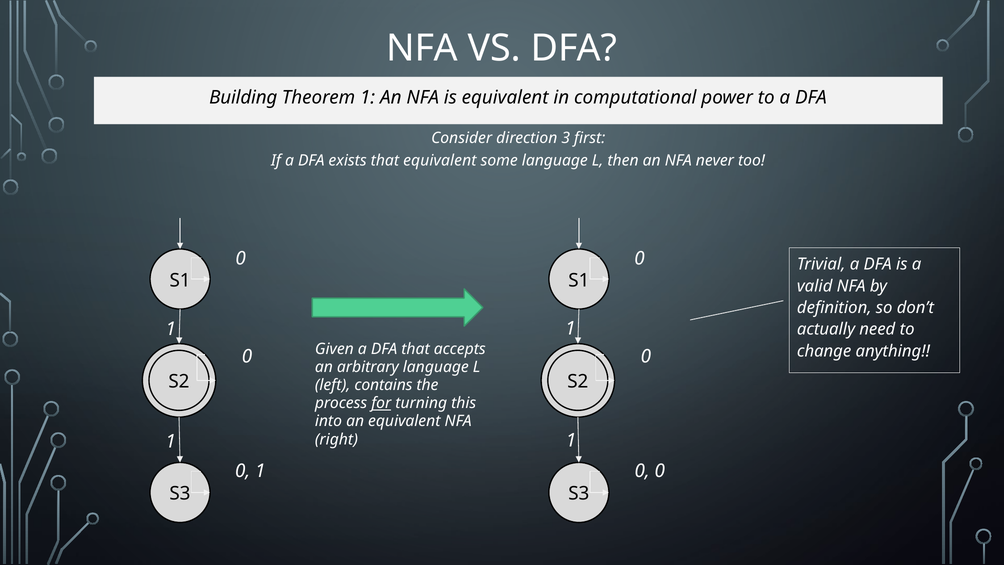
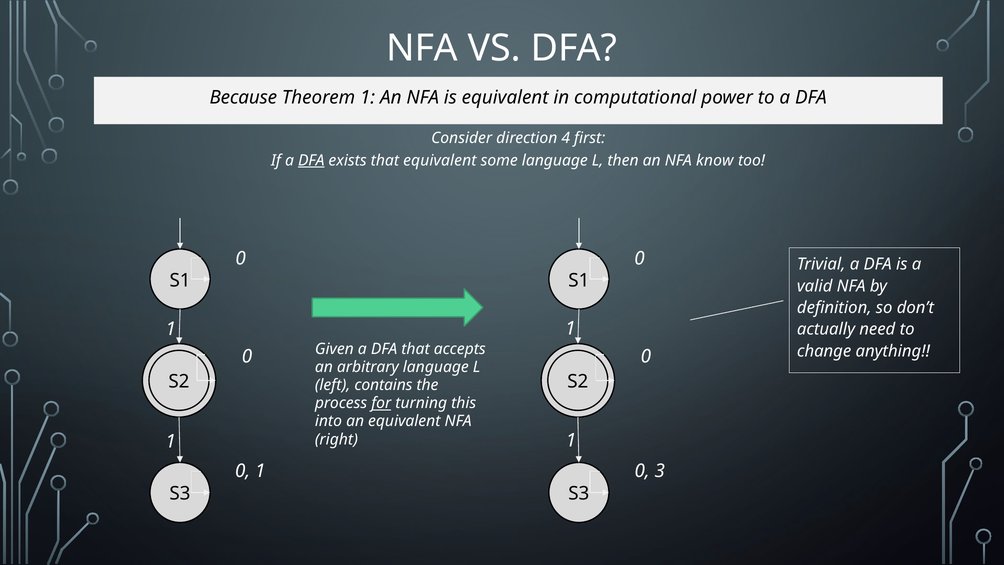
Building: Building -> Because (243, 98)
3: 3 -> 4 (566, 138)
DFA underline: none -> present (311, 160)
never: never -> know (715, 160)
0: 0 -> 3 (660, 471)
